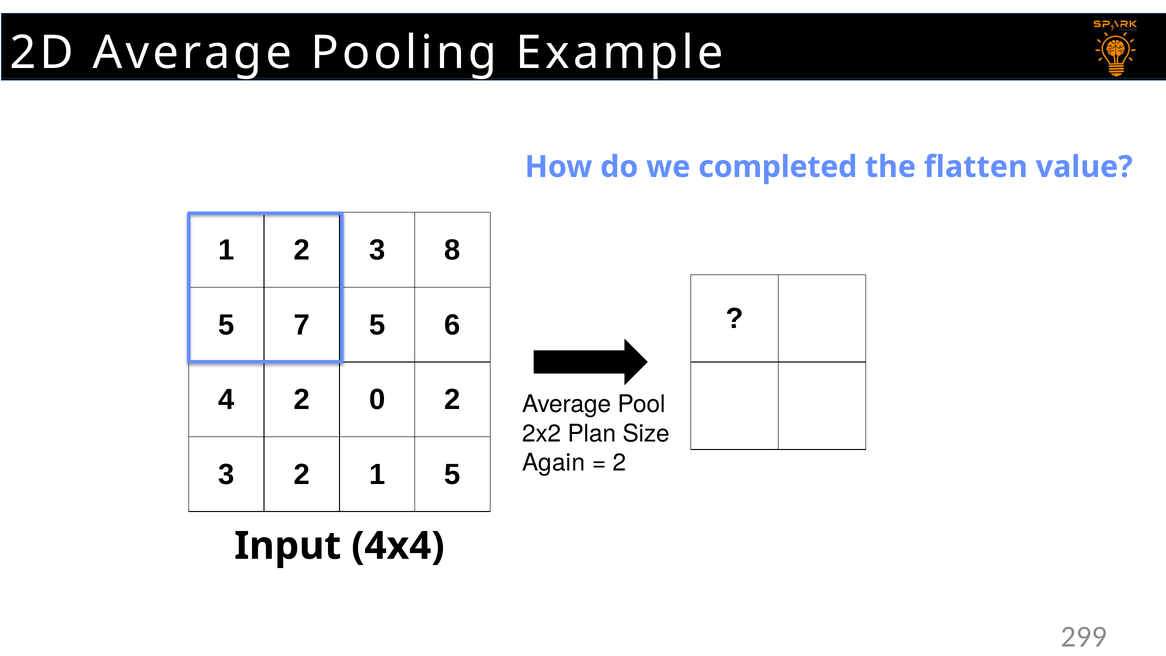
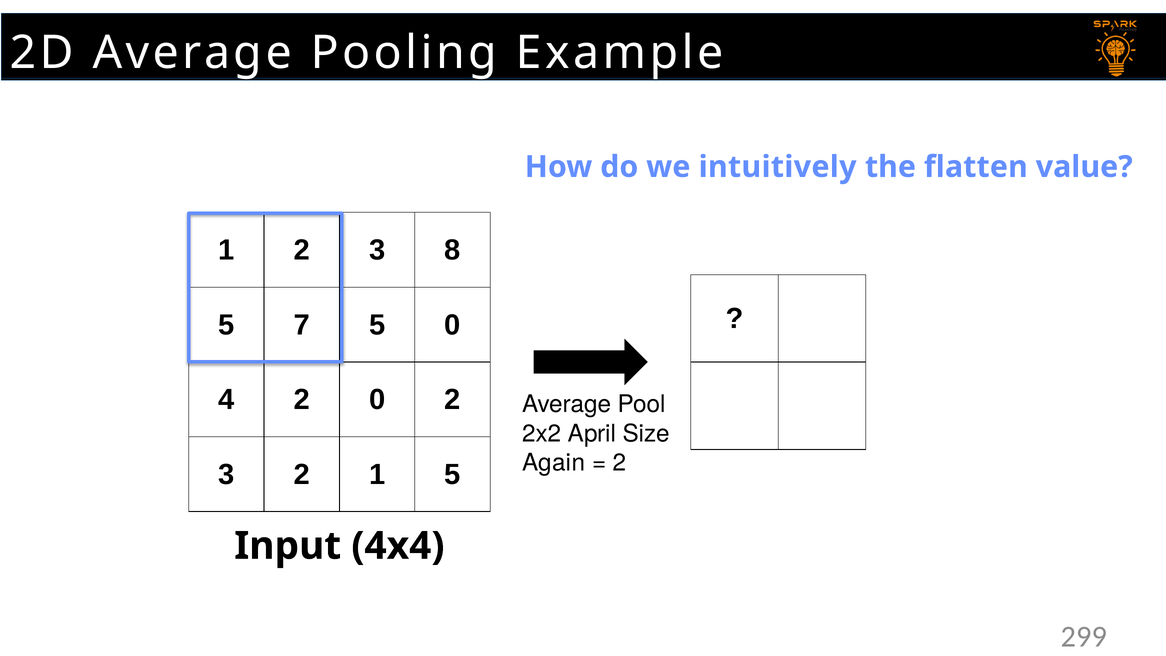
completed: completed -> intuitively (778, 167)
5 6: 6 -> 0 (453, 325)
Plan: Plan -> April (592, 433)
